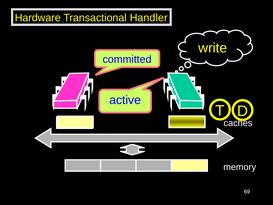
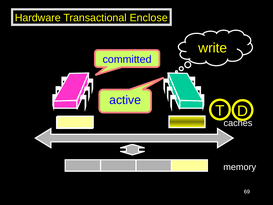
Handler: Handler -> Enclose (149, 18)
